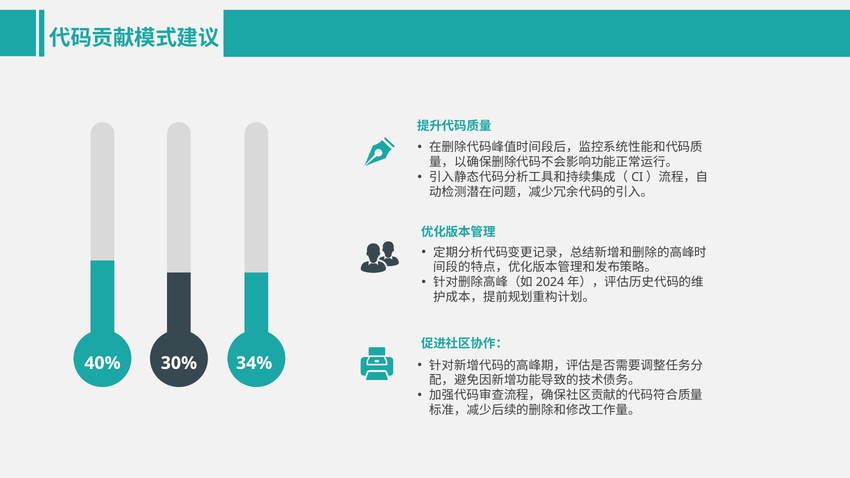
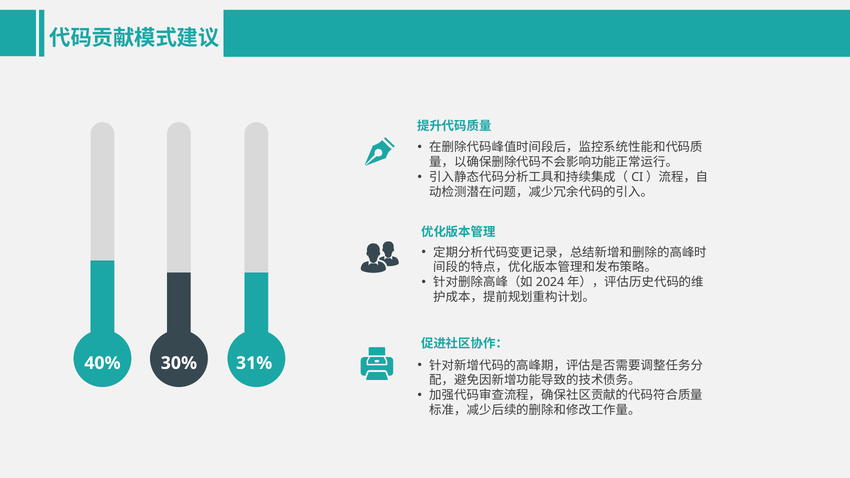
34%: 34% -> 31% (254, 363)
